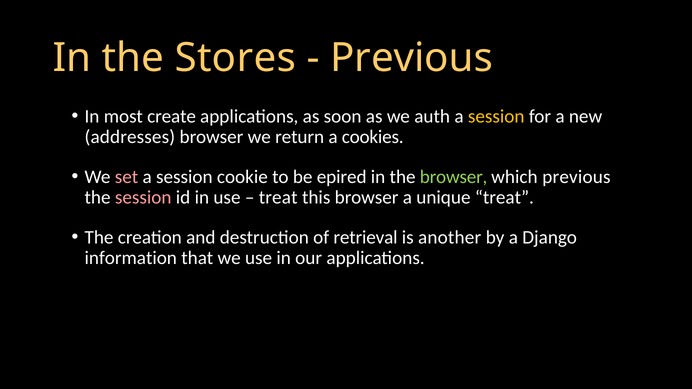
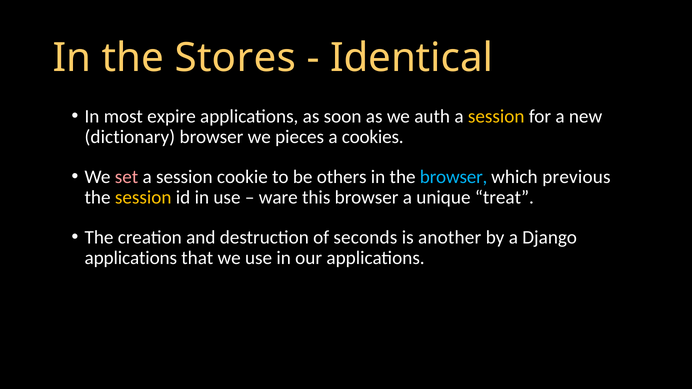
Previous: Previous -> Identical (412, 58)
create: create -> expire (172, 116)
addresses: addresses -> dictionary (130, 137)
return: return -> pieces (300, 137)
epired: epired -> others (342, 177)
browser colour: light green -> light blue (454, 177)
session colour: pink -> yellow (143, 198)
treat: treat -> ware (278, 198)
retrieval: retrieval -> seconds (365, 237)
information: information -> applications (131, 258)
